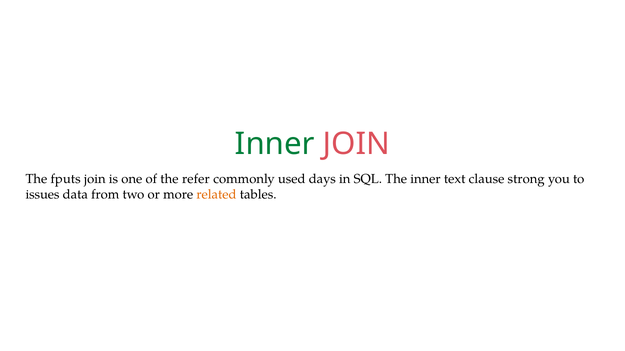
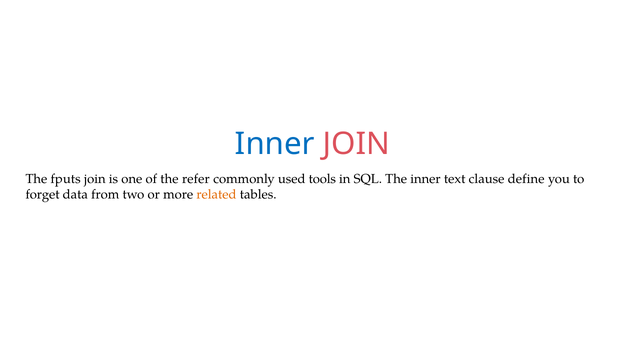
Inner colour: green -> blue (275, 144)
days: days -> tools (322, 179)
strong: strong -> define (526, 179)
issues: issues -> forget (43, 195)
